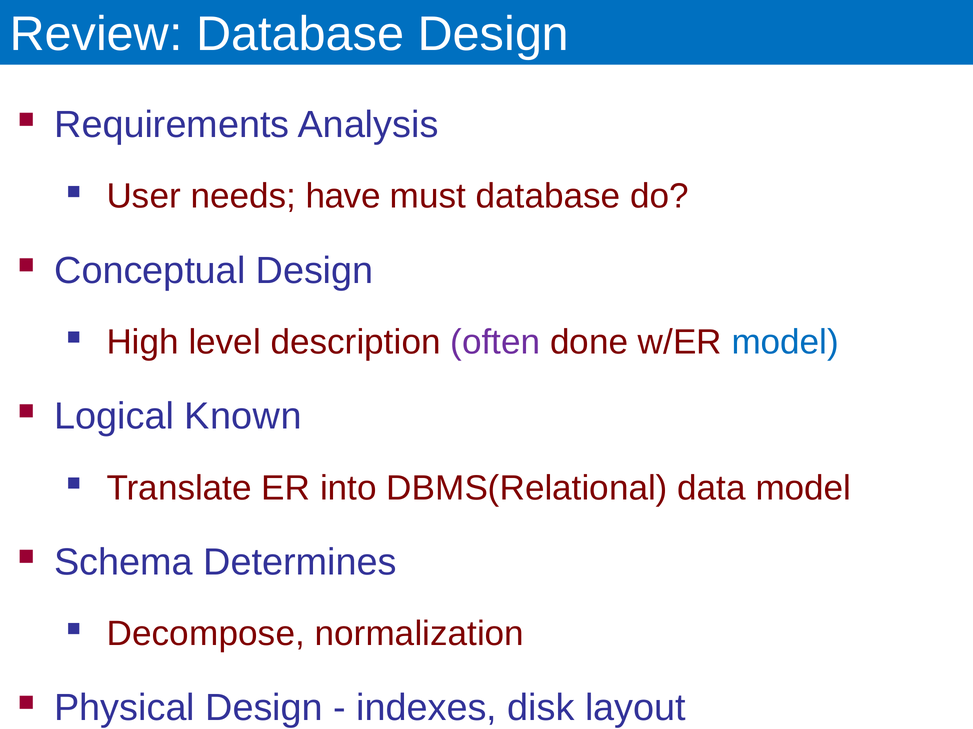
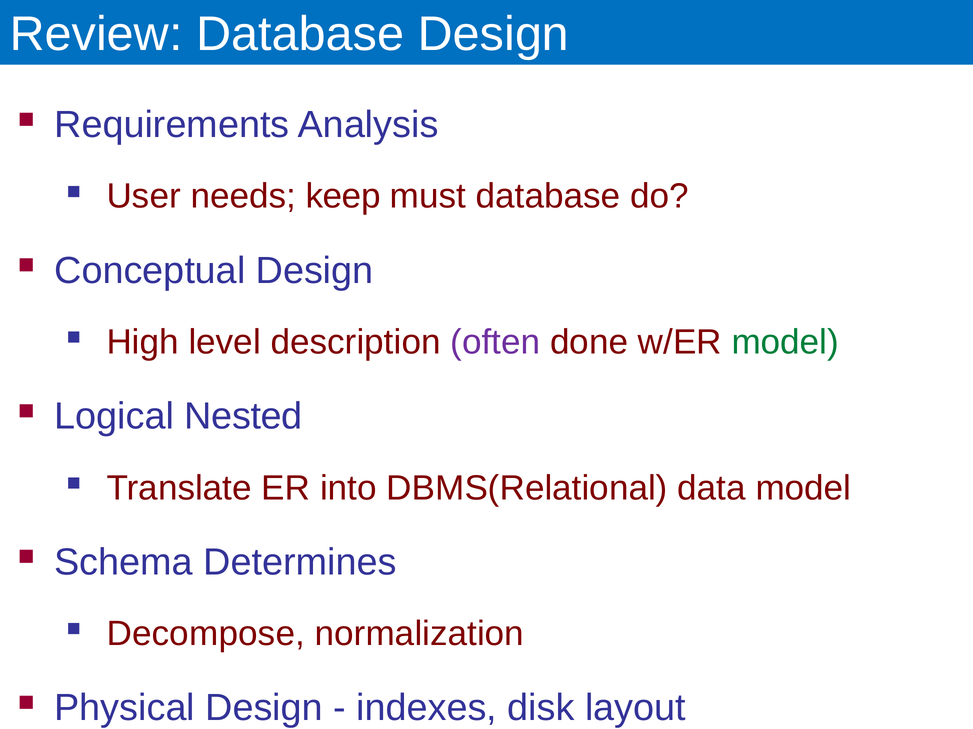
have: have -> keep (343, 197)
model colour: blue -> green (785, 343)
Known: Known -> Nested (243, 417)
